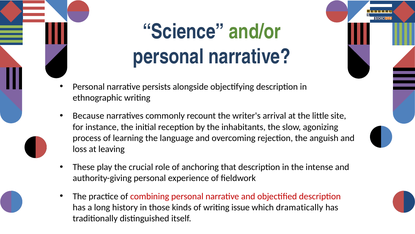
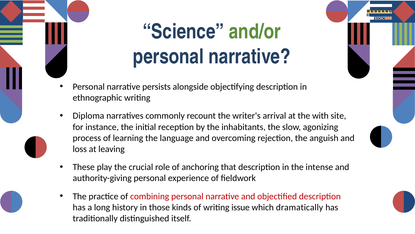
Because: Because -> Diploma (88, 116)
little: little -> with (320, 116)
